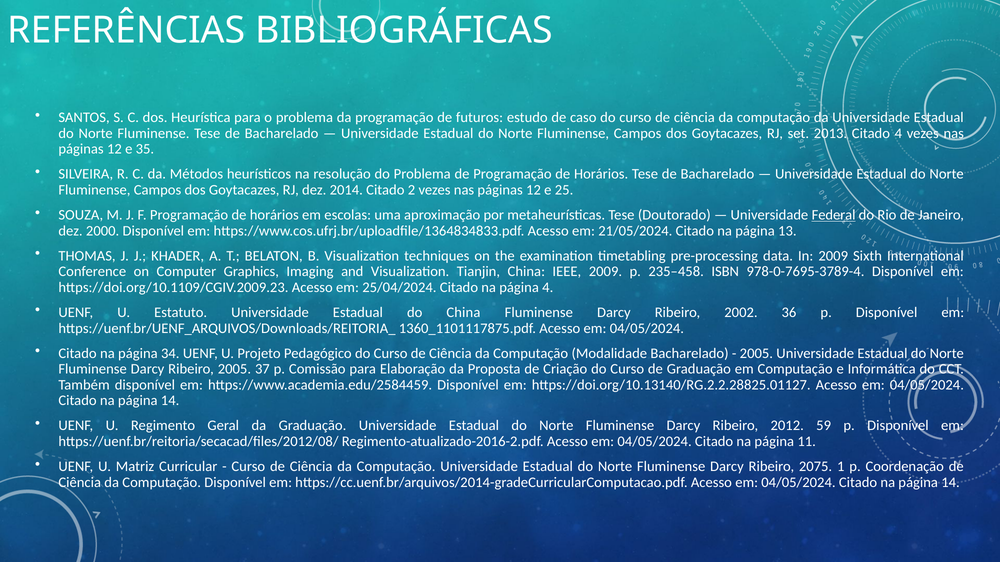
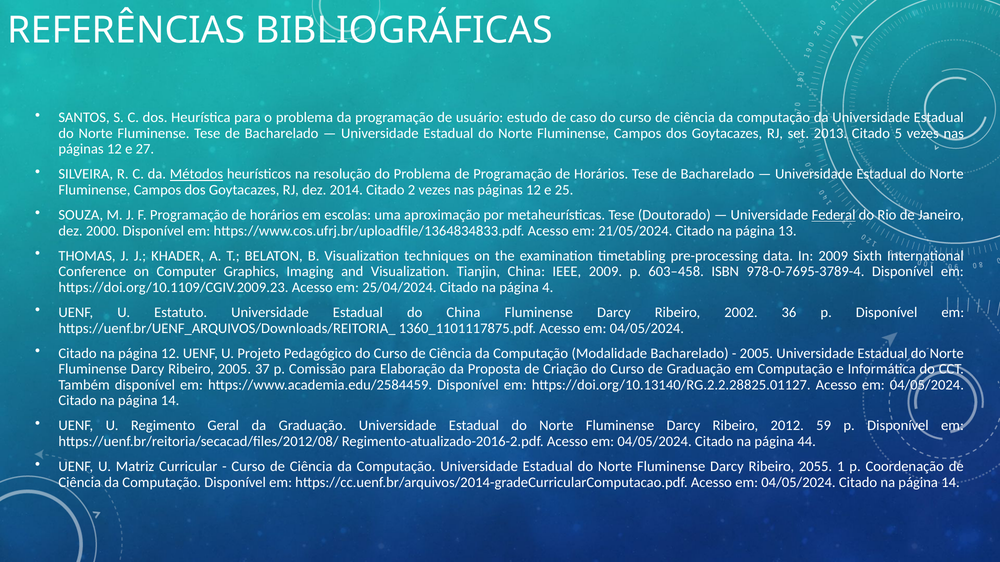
futuros: futuros -> usuário (480, 118)
Citado 4: 4 -> 5 (898, 133)
35: 35 -> 27 (145, 149)
Métodos underline: none -> present (196, 174)
235–458: 235–458 -> 603–458 (676, 272)
página 34: 34 -> 12 (170, 354)
11: 11 -> 44 (807, 442)
2075: 2075 -> 2055 (816, 467)
